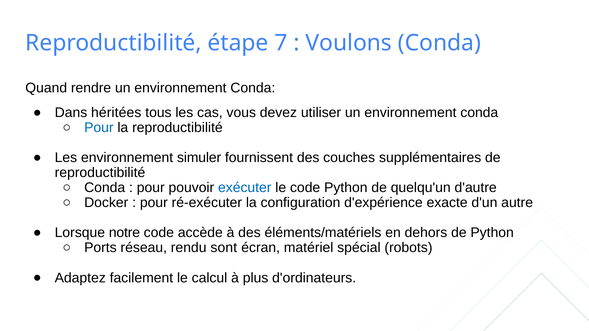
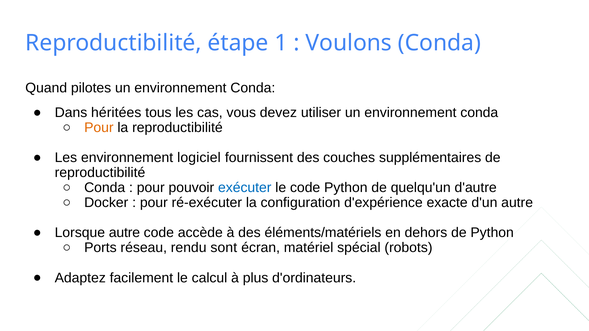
7: 7 -> 1 (281, 43)
rendre: rendre -> pilotes (91, 88)
Pour colour: blue -> orange (99, 128)
simuler: simuler -> logiciel (199, 158)
Lorsque notre: notre -> autre (124, 233)
